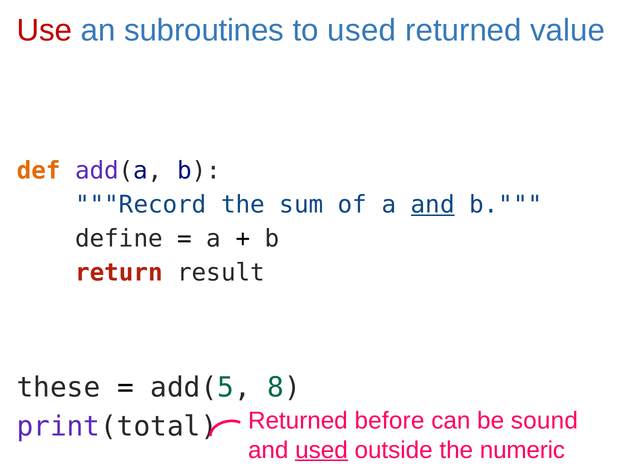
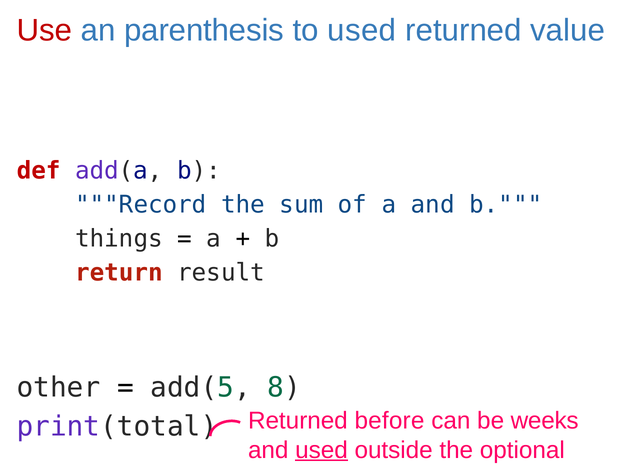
subroutines: subroutines -> parenthesis (204, 30)
def colour: orange -> red (39, 170)
and underline: present -> none (433, 205)
define: define -> things (119, 239)
these: these -> other (58, 387)
sound: sound -> weeks (545, 421)
numeric: numeric -> optional (522, 450)
